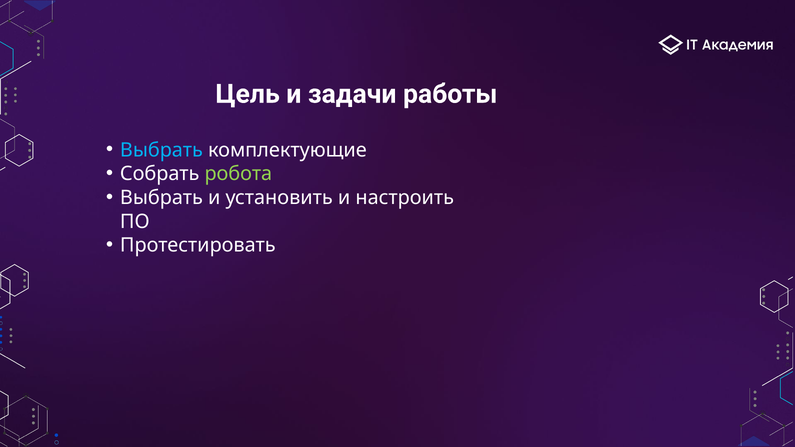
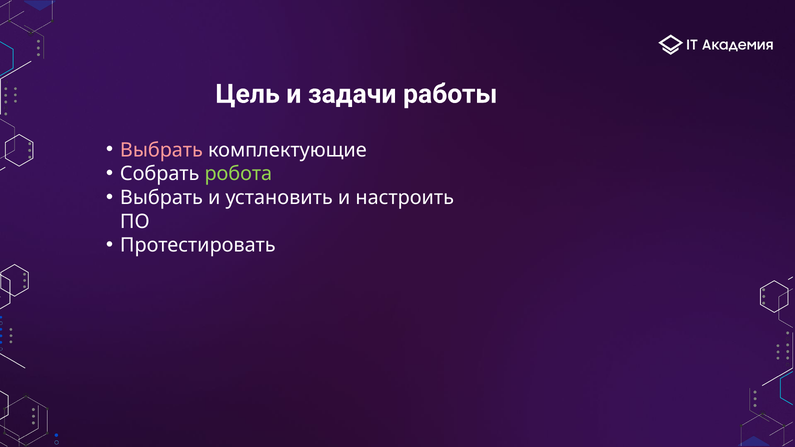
Выбрать colour: light blue -> pink (161, 150)
